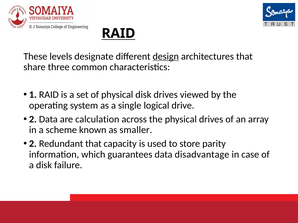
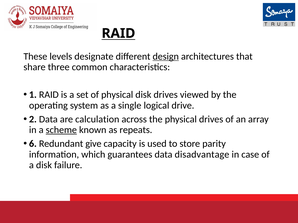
scheme underline: none -> present (61, 130)
smaller: smaller -> repeats (136, 130)
2: 2 -> 6 (33, 144)
Redundant that: that -> give (93, 144)
